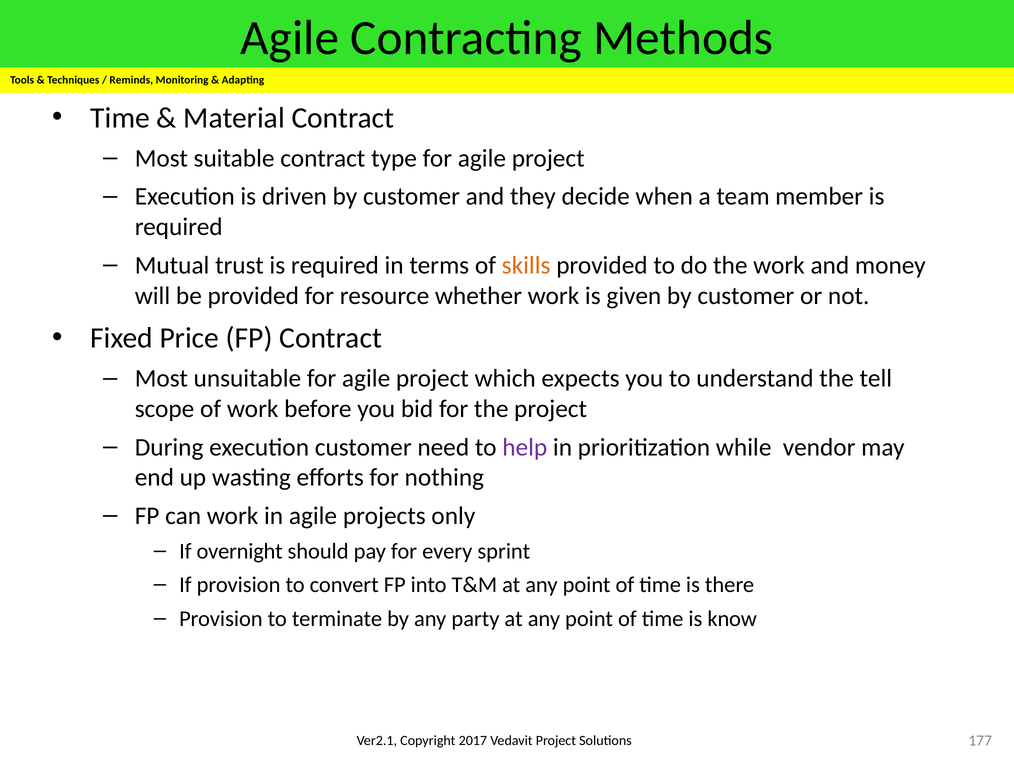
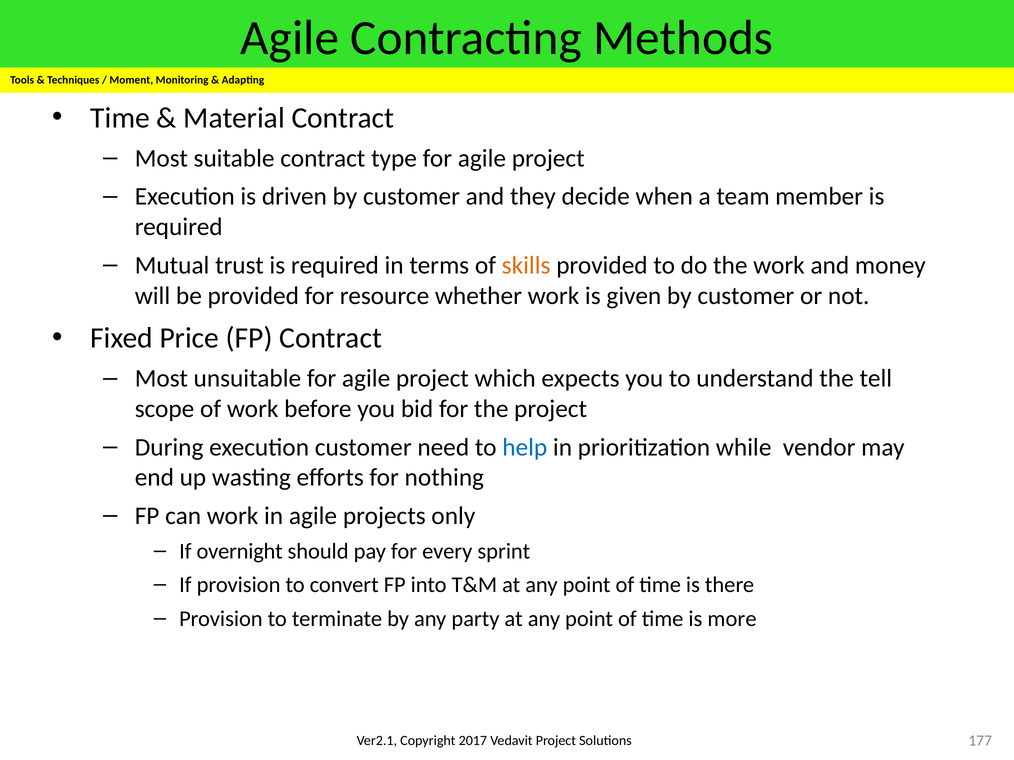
Reminds: Reminds -> Moment (131, 80)
help colour: purple -> blue (525, 447)
know: know -> more (732, 619)
